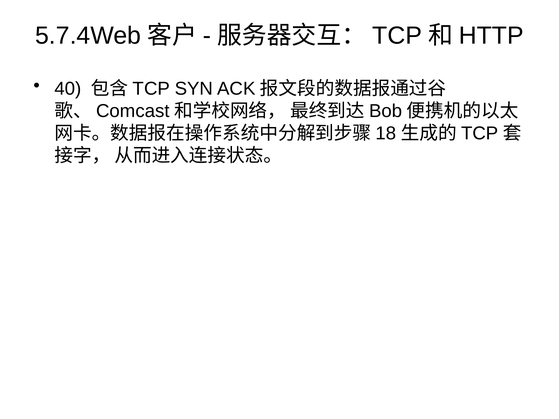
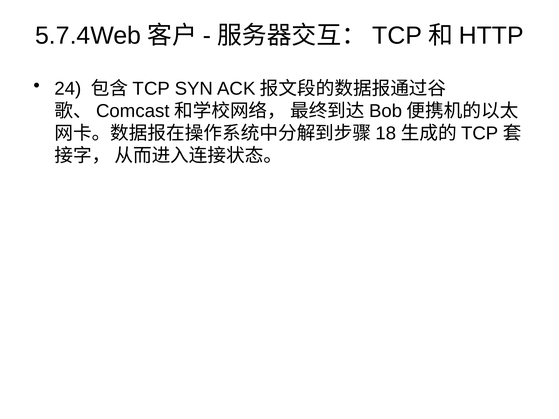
40: 40 -> 24 (68, 89)
